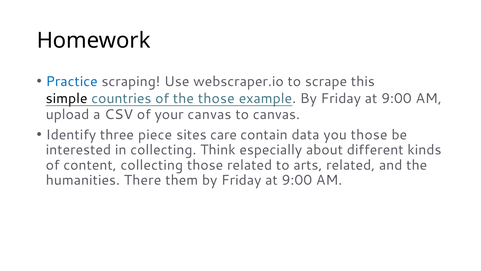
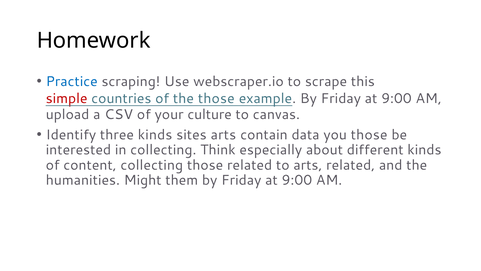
simple colour: black -> red (67, 98)
your canvas: canvas -> culture (210, 114)
three piece: piece -> kinds (155, 134)
sites care: care -> arts (223, 134)
There: There -> Might (143, 180)
